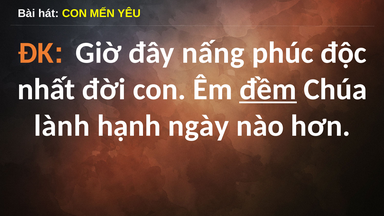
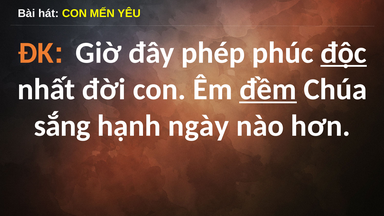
nấng: nấng -> phép (213, 53)
độc underline: none -> present (344, 53)
lành: lành -> sắng (62, 126)
